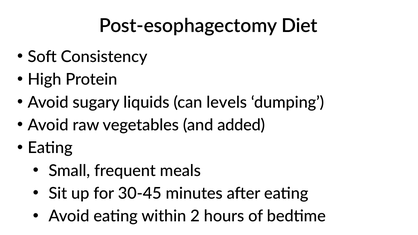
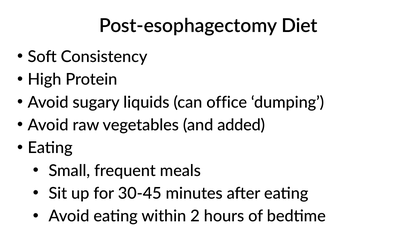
levels: levels -> office (227, 102)
